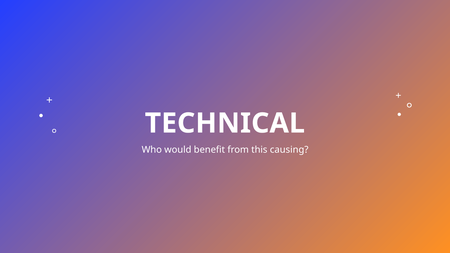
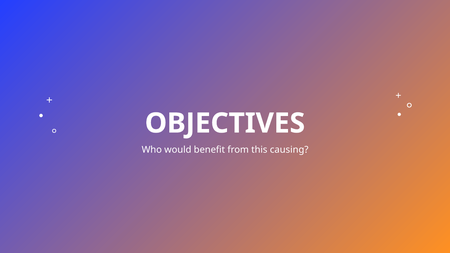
TECHNICAL: TECHNICAL -> OBJECTIVES (225, 123)
